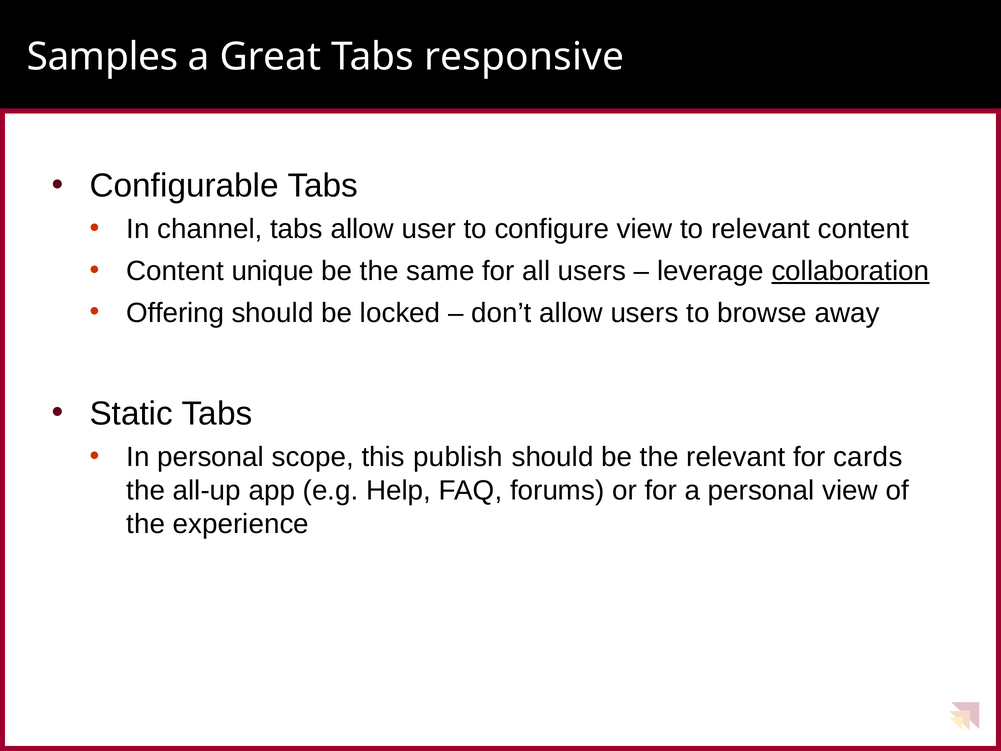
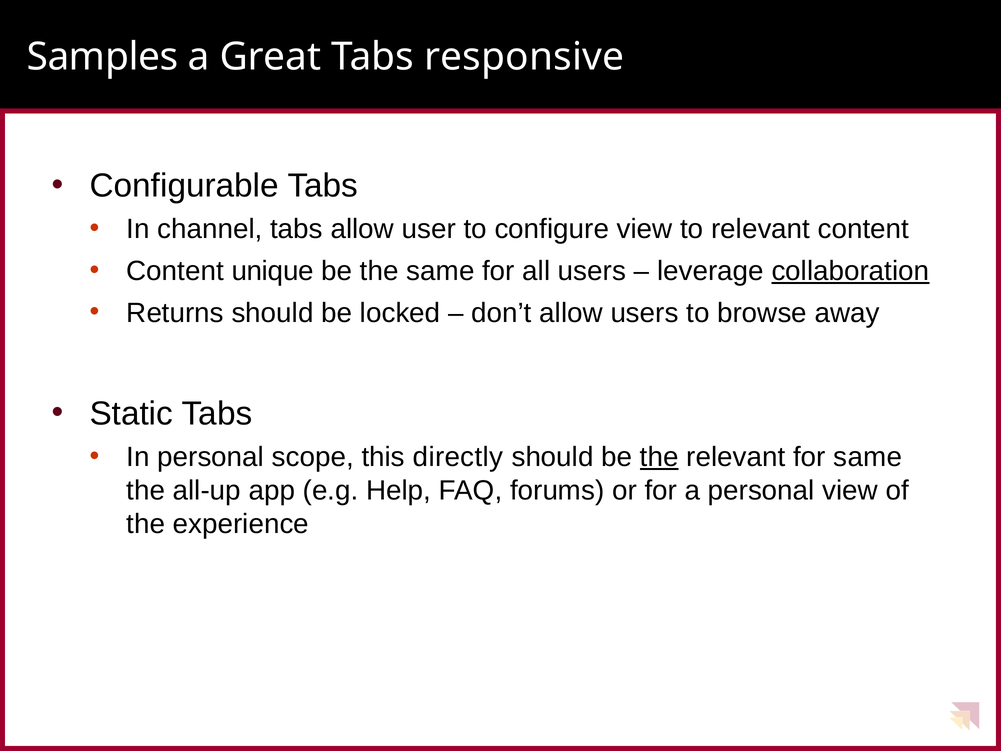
Offering: Offering -> Returns (175, 313)
publish: publish -> directly (458, 457)
the underline: none -> present (659, 457)
for cards: cards -> same (868, 457)
